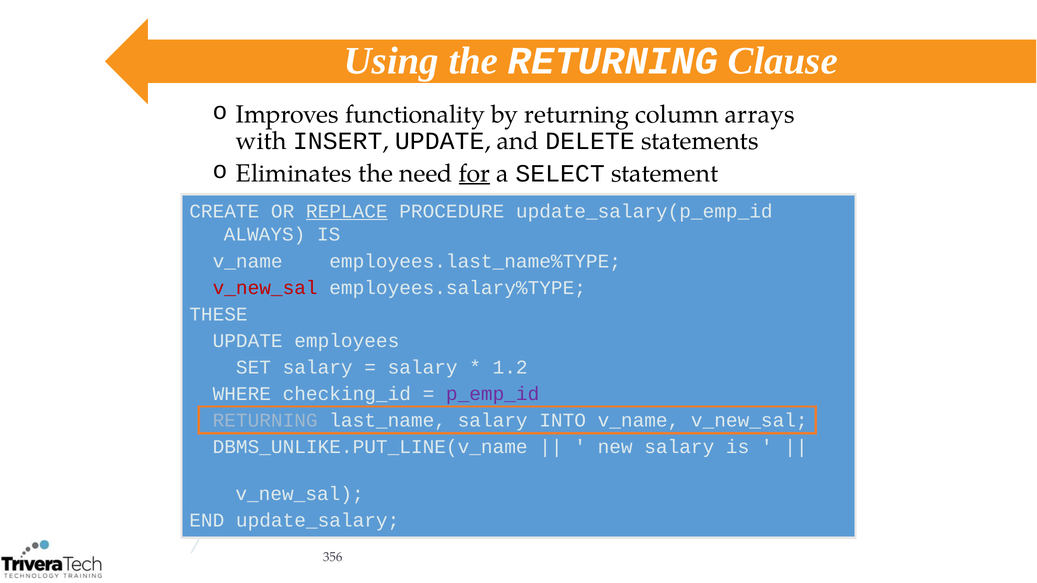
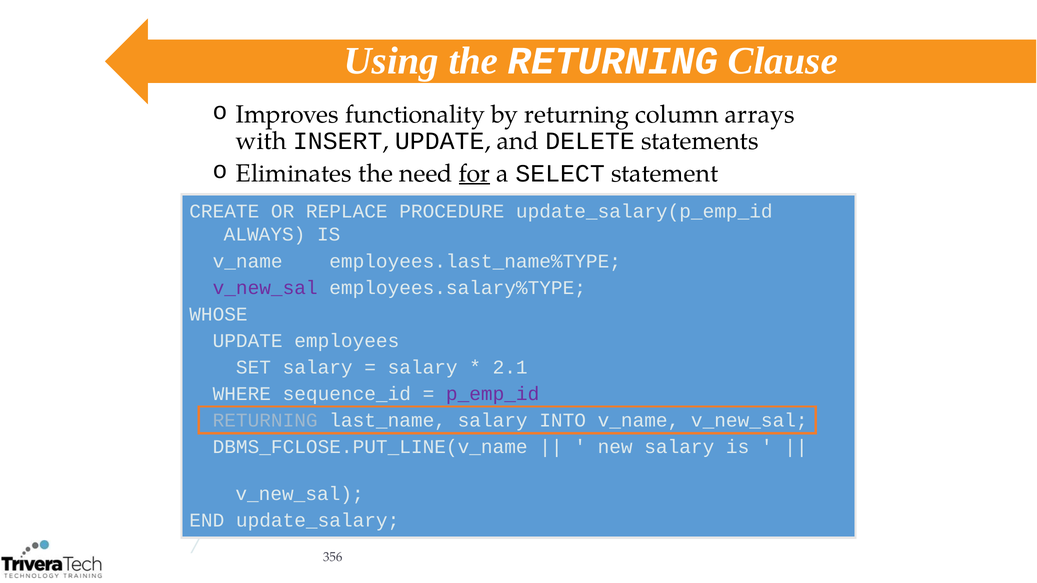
REPLACE underline: present -> none (347, 211)
v_new_sal colour: red -> purple (265, 288)
THESE: THESE -> WHOSE (218, 314)
1.2: 1.2 -> 2.1 (510, 368)
checking_id: checking_id -> sequence_id (347, 394)
DBMS_UNLIKE.PUT_LINE(v_name: DBMS_UNLIKE.PUT_LINE(v_name -> DBMS_FCLOSE.PUT_LINE(v_name (370, 447)
